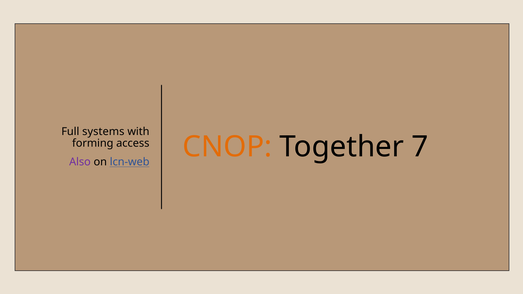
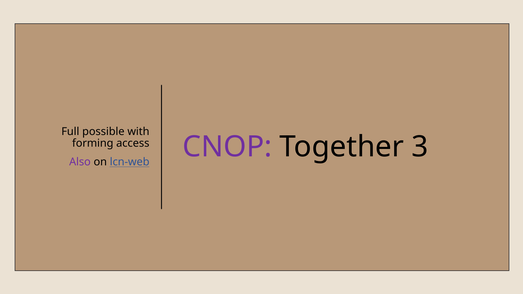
systems: systems -> possible (103, 132)
CNOP colour: orange -> purple (227, 147)
7: 7 -> 3 (420, 147)
